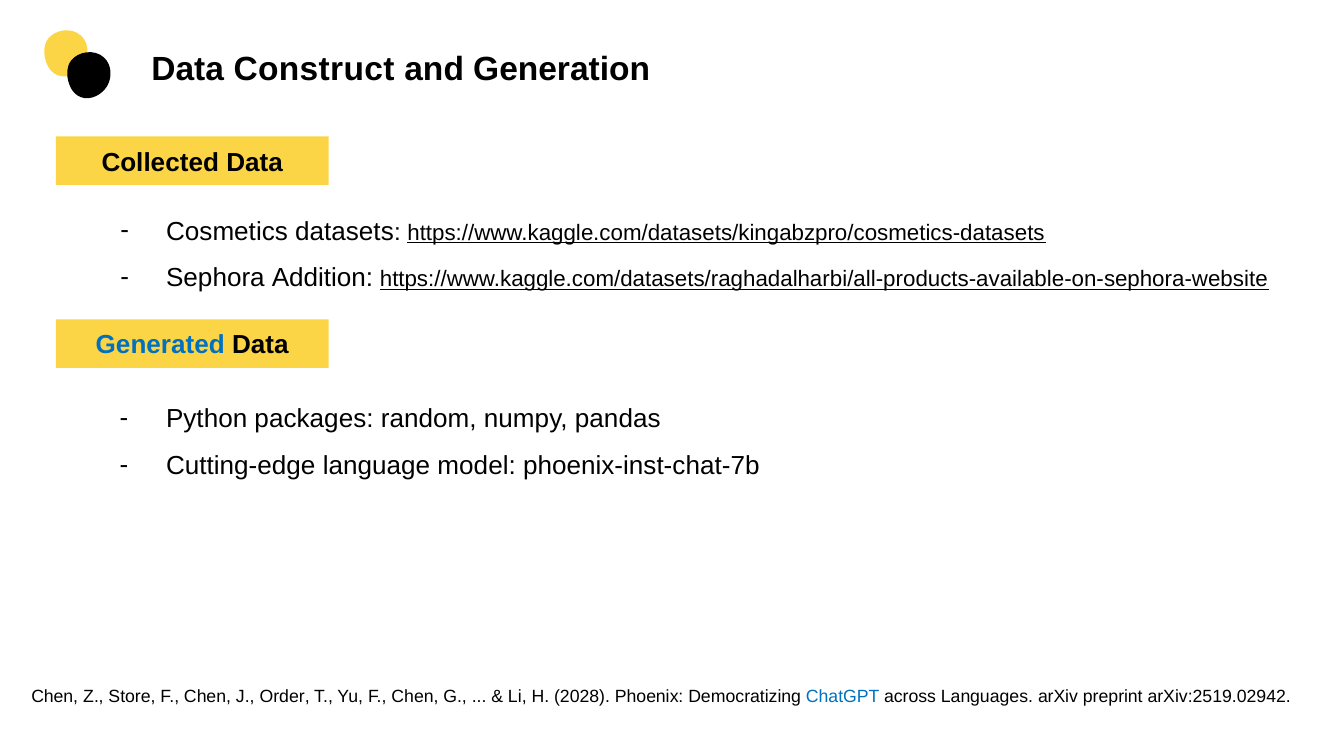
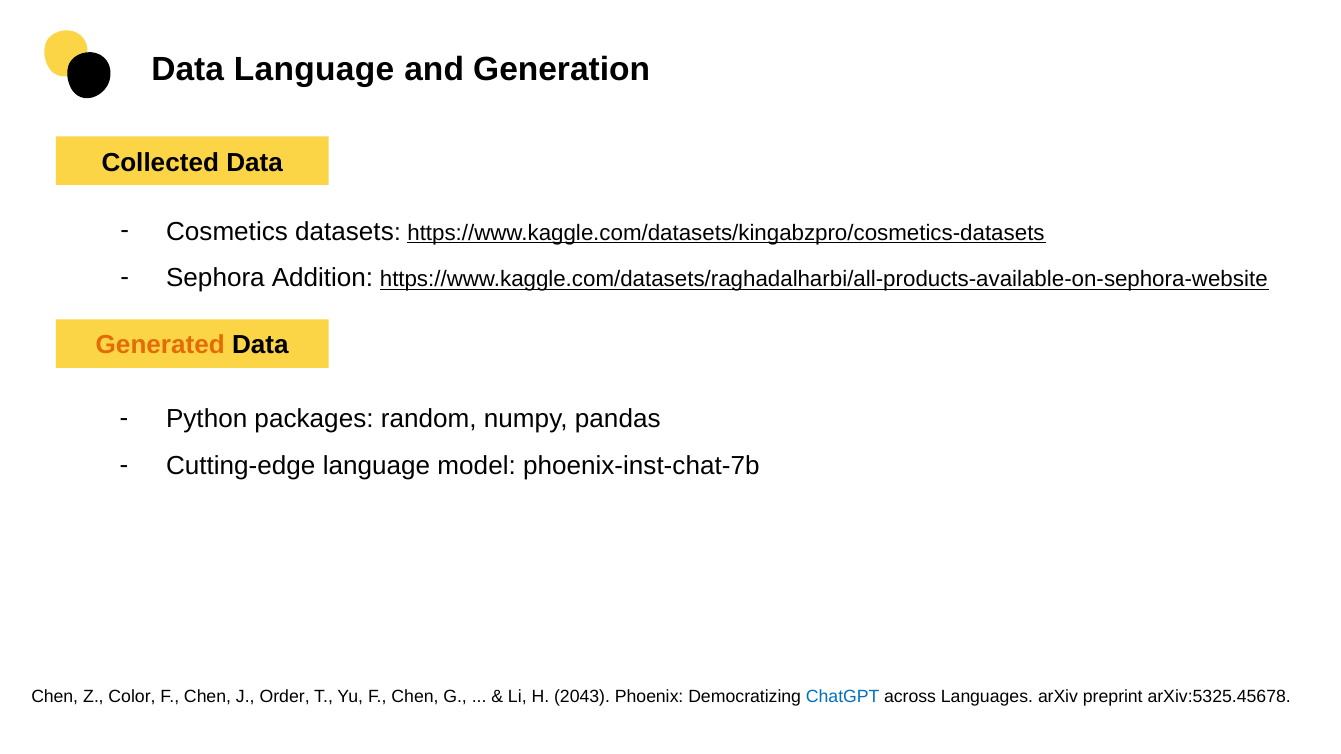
Data Construct: Construct -> Language (314, 69)
Generated colour: blue -> orange (160, 346)
Store: Store -> Color (132, 697)
2028: 2028 -> 2043 (582, 697)
arXiv:2519.02942: arXiv:2519.02942 -> arXiv:5325.45678 (1219, 697)
